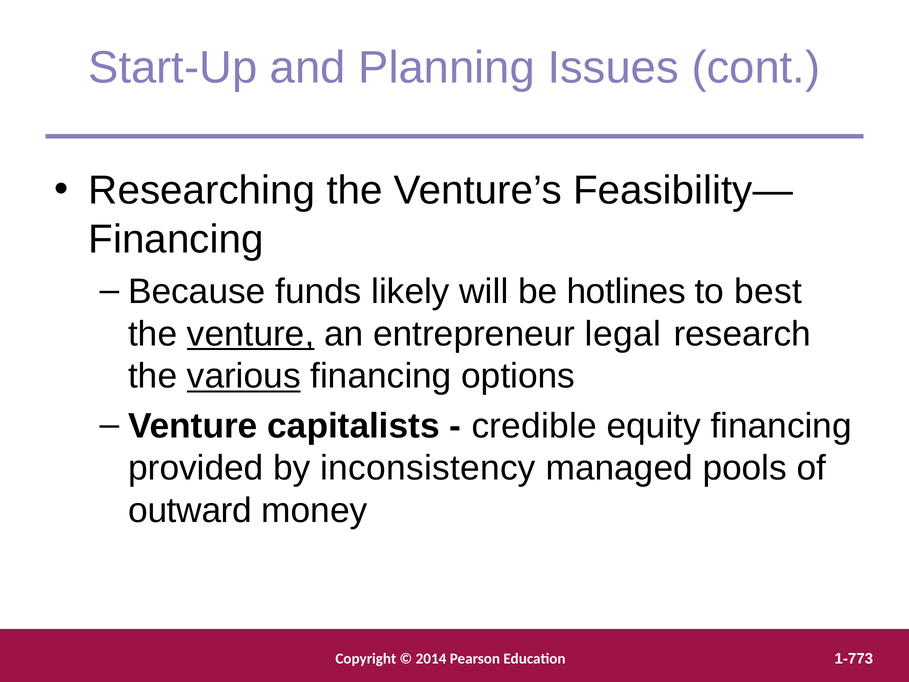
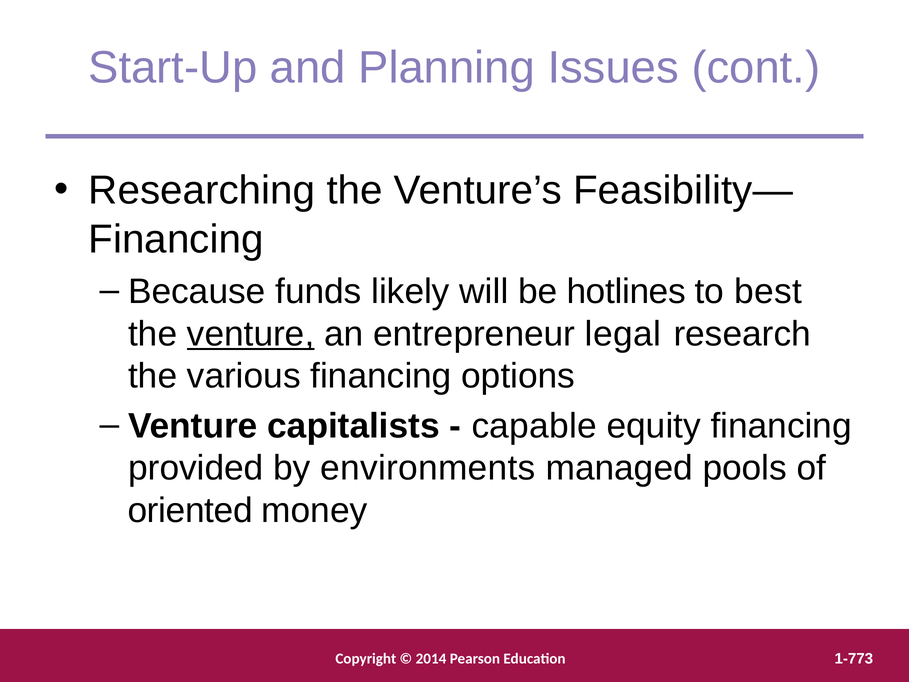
various underline: present -> none (244, 376)
credible: credible -> capable (534, 426)
inconsistency: inconsistency -> environments (428, 468)
outward: outward -> oriented (190, 511)
